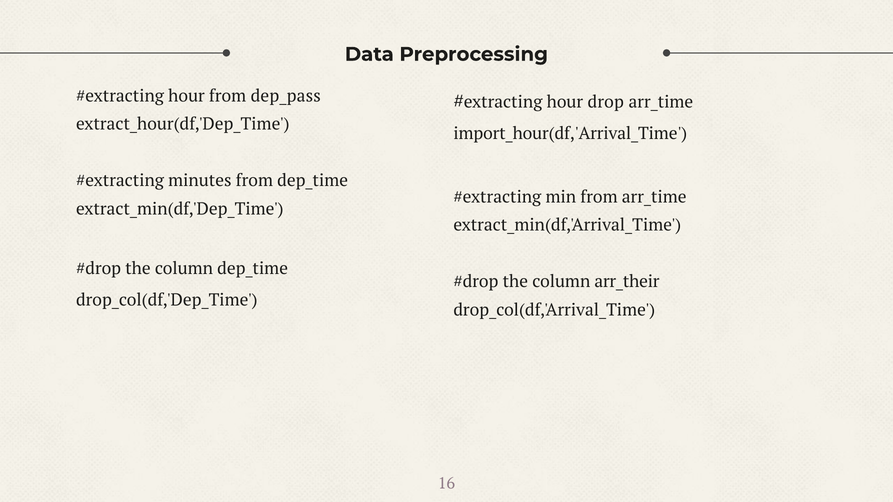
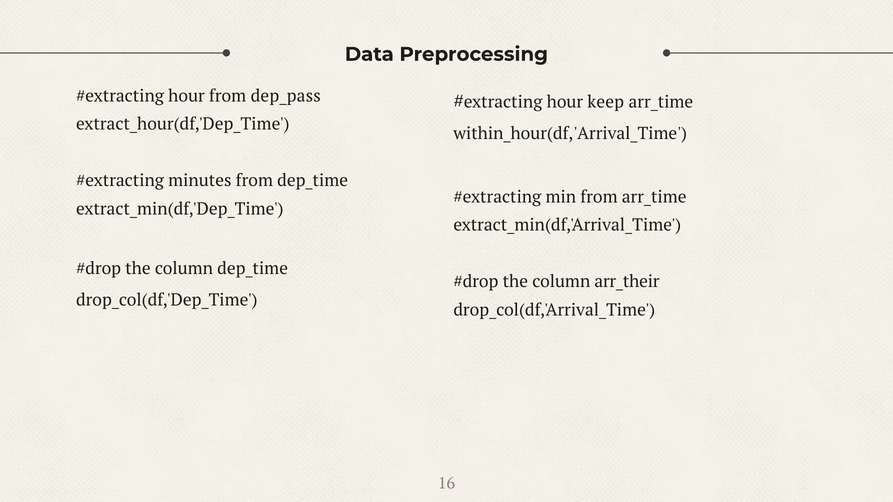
drop: drop -> keep (606, 102)
import_hour(df,'Arrival_Time: import_hour(df,'Arrival_Time -> within_hour(df,'Arrival_Time (570, 134)
